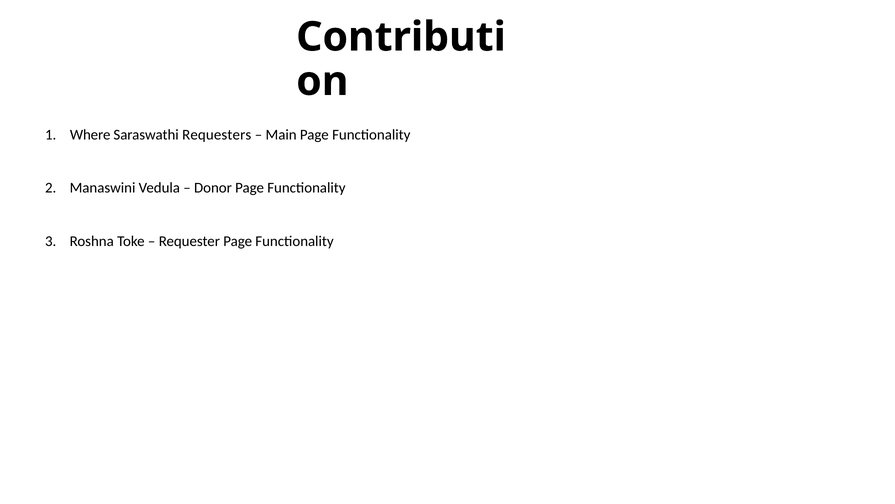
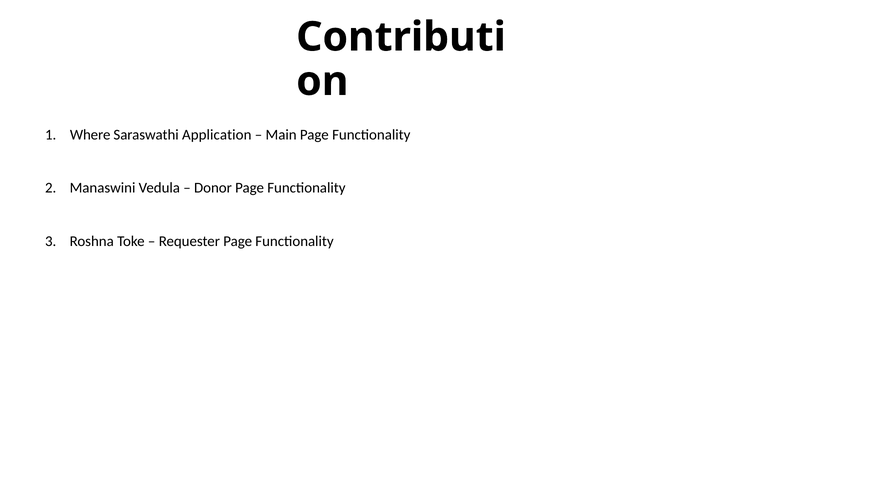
Requesters: Requesters -> Application (217, 135)
